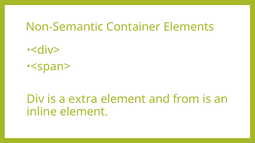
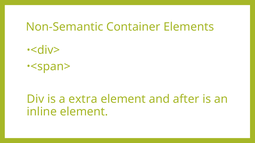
from: from -> after (186, 99)
